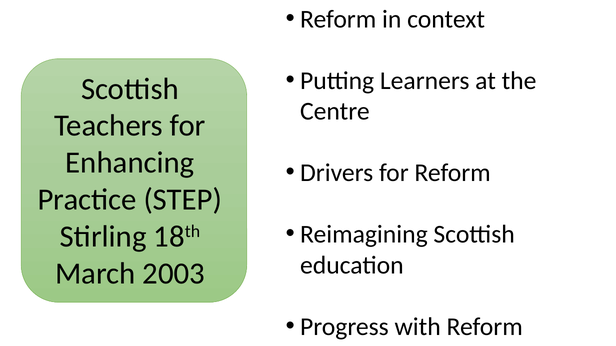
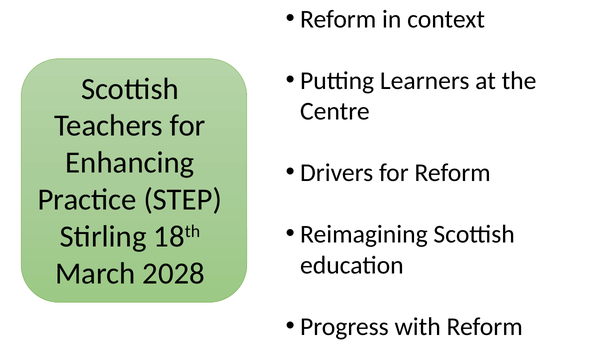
2003: 2003 -> 2028 (174, 274)
